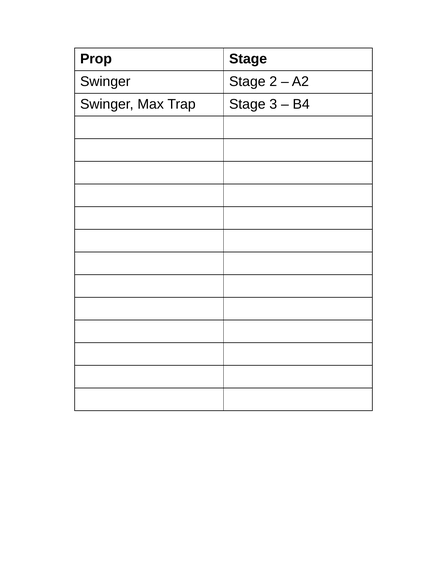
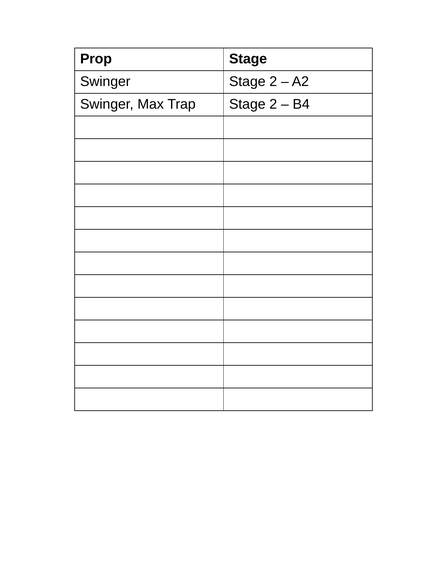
Trap Stage 3: 3 -> 2 (273, 104)
